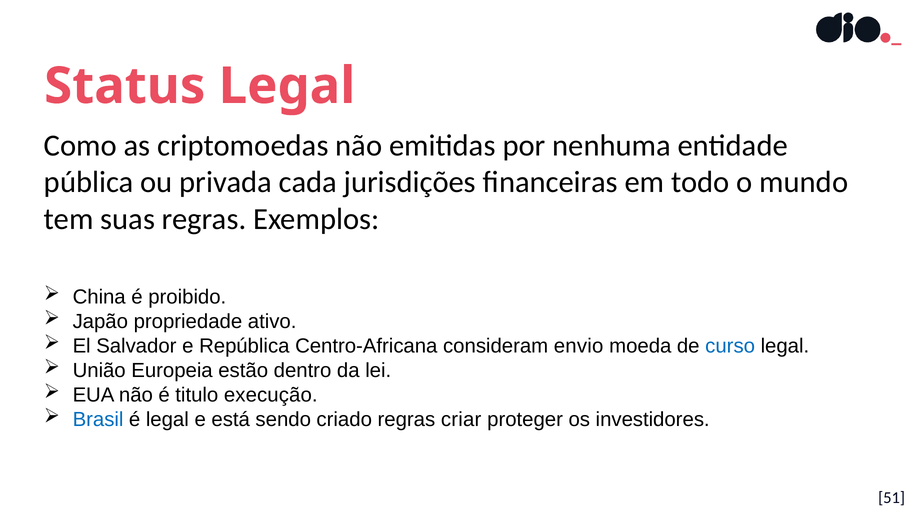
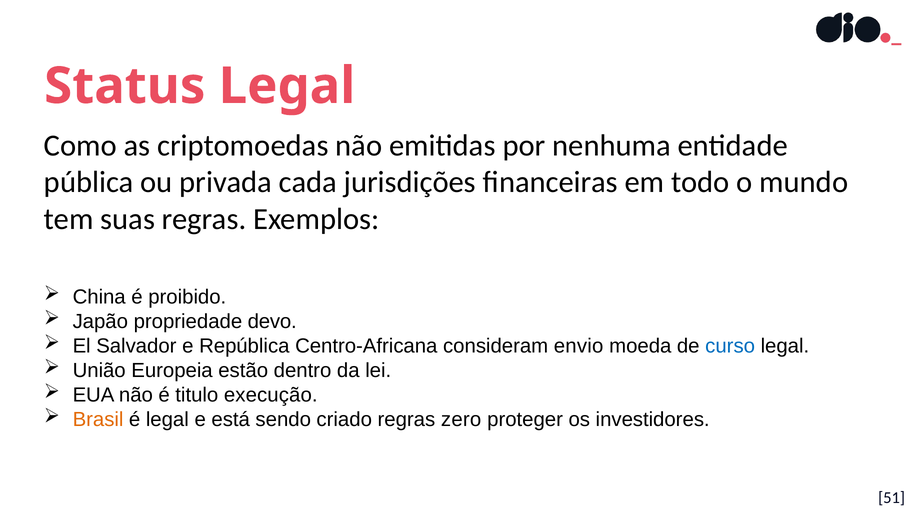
ativo: ativo -> devo (272, 321)
Brasil colour: blue -> orange (98, 419)
criar: criar -> zero (461, 419)
